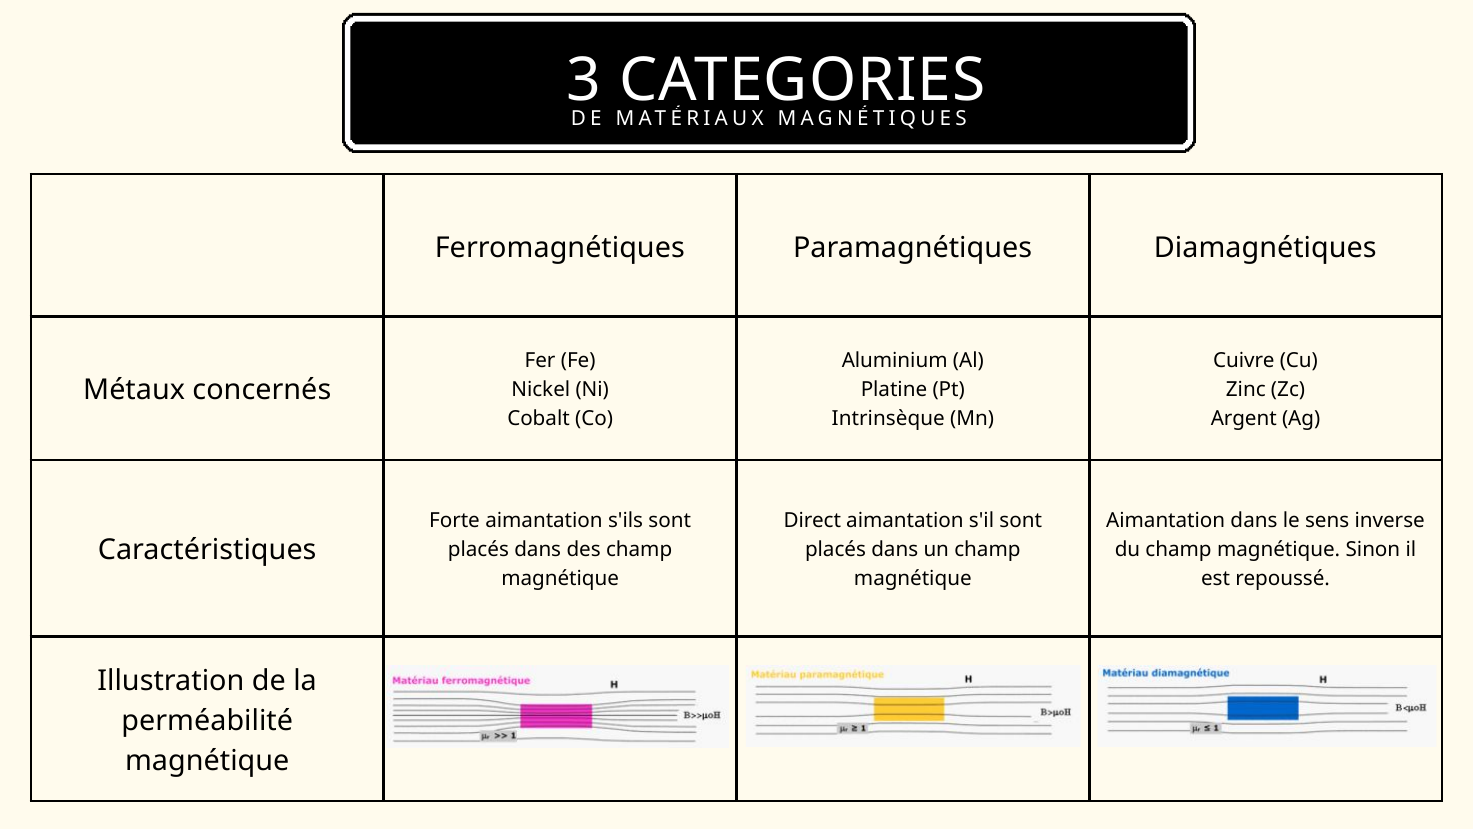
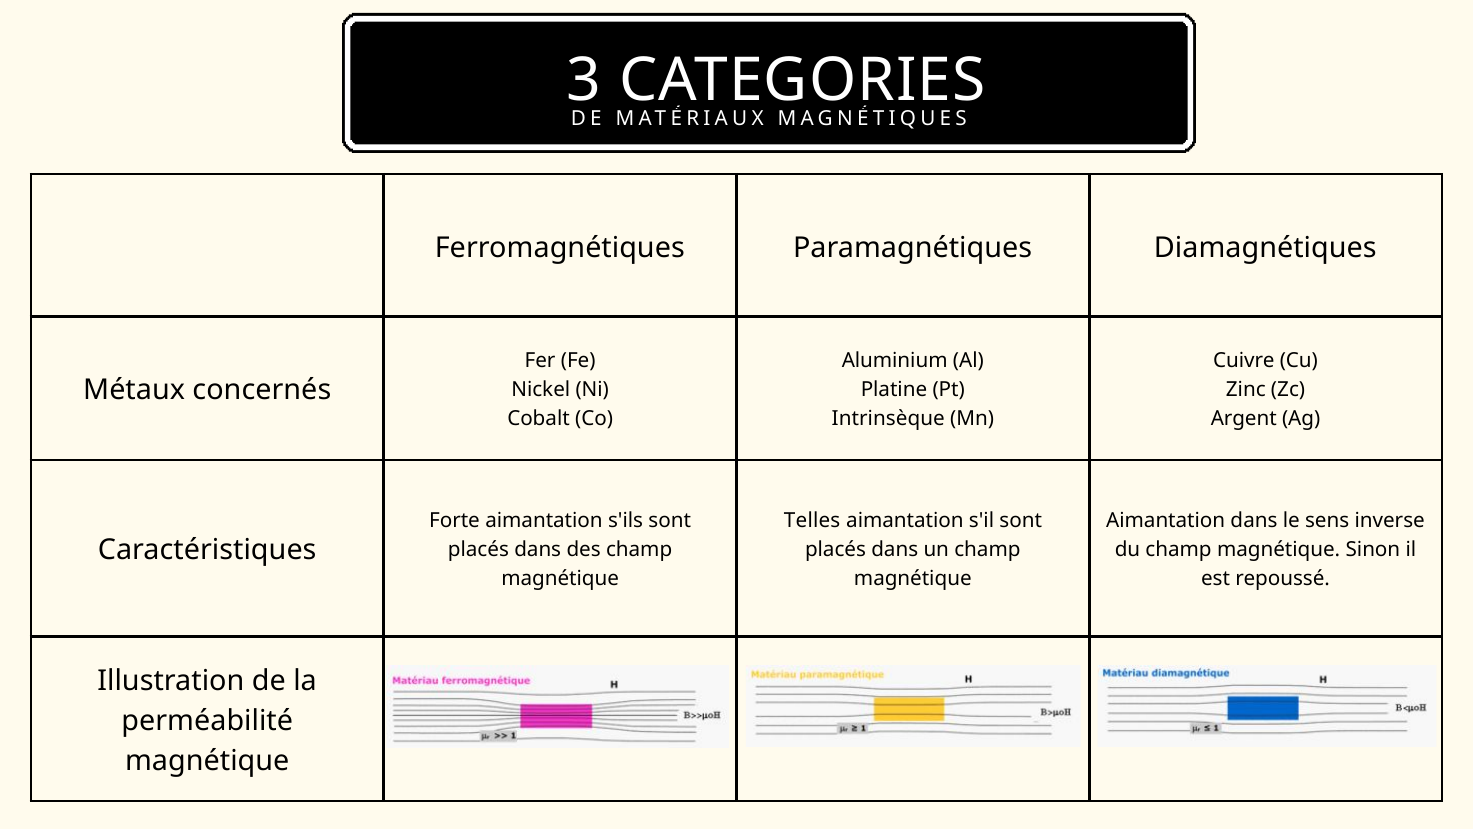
Direct: Direct -> Telles (812, 521)
